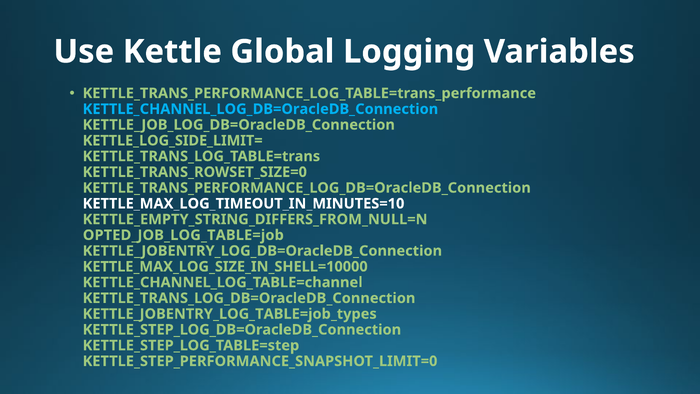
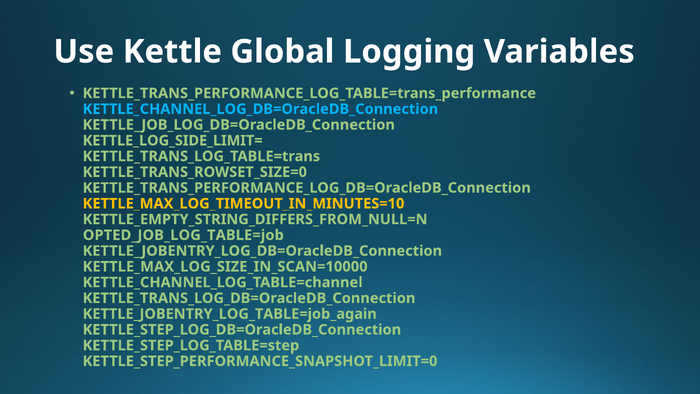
KETTLE_MAX_LOG_TIMEOUT_IN_MINUTES=10 colour: white -> yellow (244, 203)
KETTLE_MAX_LOG_SIZE_IN_SHELL=10000: KETTLE_MAX_LOG_SIZE_IN_SHELL=10000 -> KETTLE_MAX_LOG_SIZE_IN_SCAN=10000 (225, 266)
KETTLE_JOBENTRY_LOG_TABLE=job_types: KETTLE_JOBENTRY_LOG_TABLE=job_types -> KETTLE_JOBENTRY_LOG_TABLE=job_again (230, 314)
